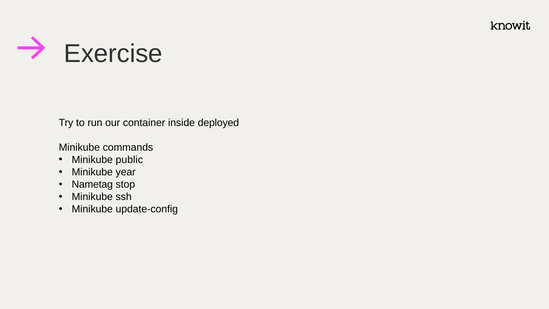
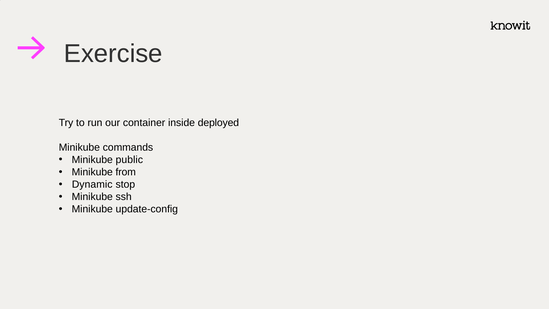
year: year -> from (126, 172)
Nametag: Nametag -> Dynamic (92, 184)
